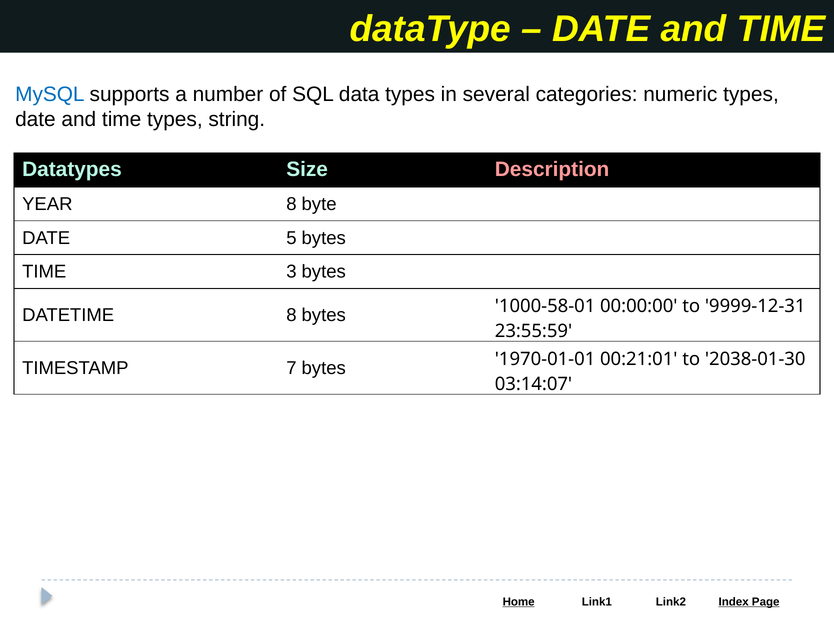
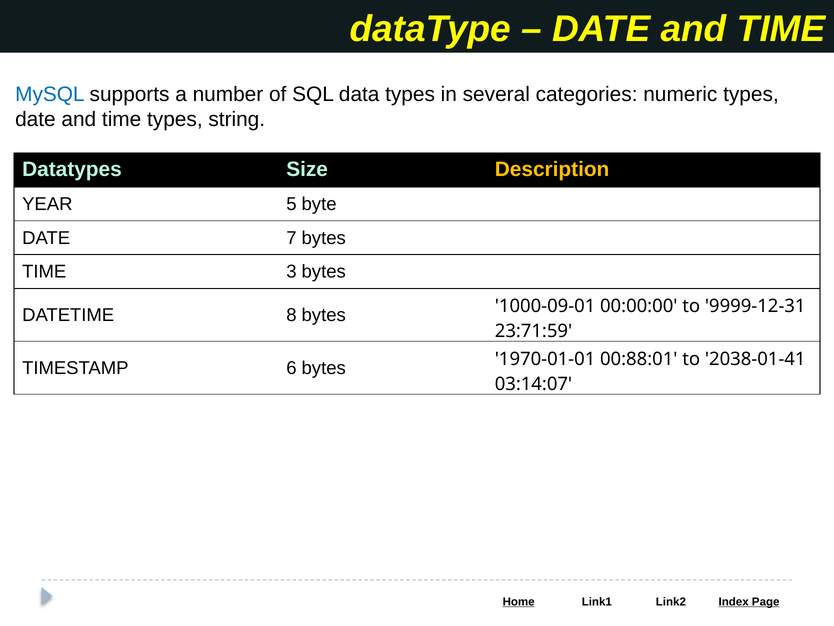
Description colour: pink -> yellow (552, 169)
YEAR 8: 8 -> 5 (291, 204)
5: 5 -> 7 (291, 238)
1000-58-01: 1000-58-01 -> 1000-09-01 (545, 306)
23:55:59: 23:55:59 -> 23:71:59 (534, 331)
7: 7 -> 6 (291, 368)
00:21:01: 00:21:01 -> 00:88:01 (639, 359)
2038-01-30: 2038-01-30 -> 2038-01-41 (755, 359)
